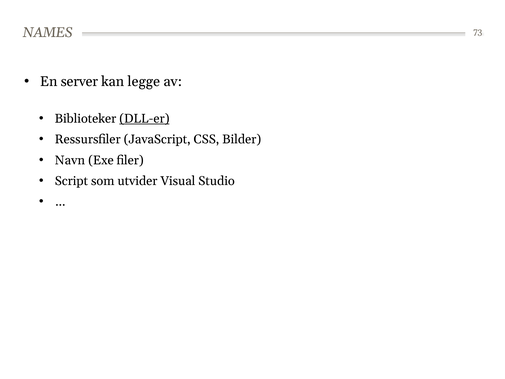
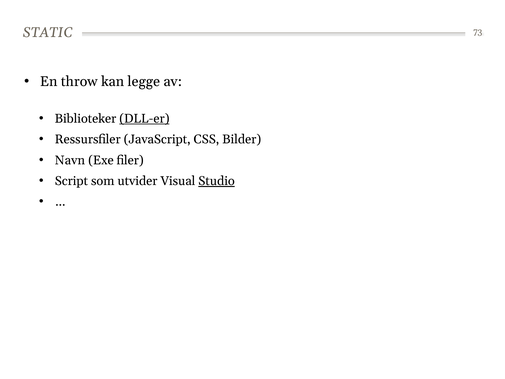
NAMES: NAMES -> STATIC (48, 33)
server: server -> throw (79, 82)
Studio underline: none -> present (217, 181)
